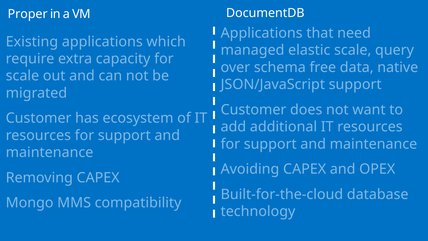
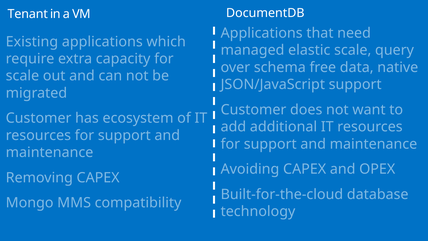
Proper: Proper -> Tenant (28, 14)
